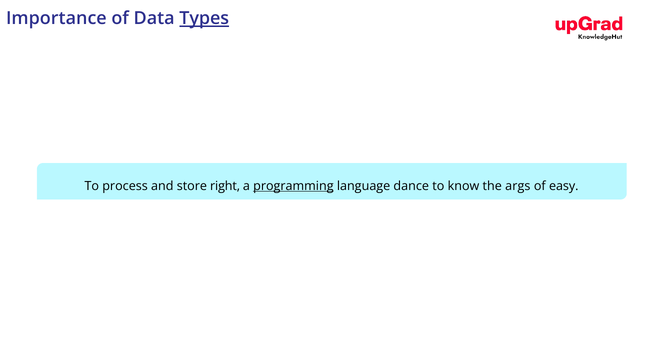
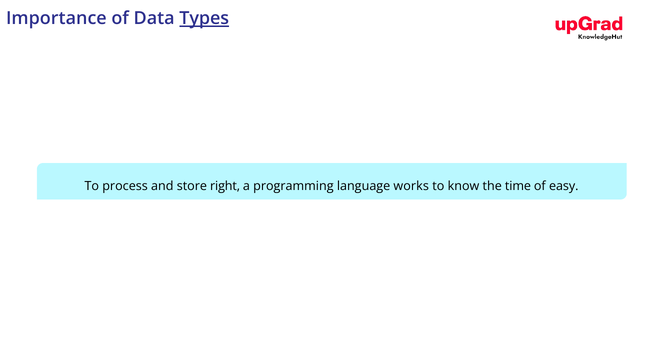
programming underline: present -> none (293, 186)
dance: dance -> works (411, 186)
args: args -> time (518, 186)
